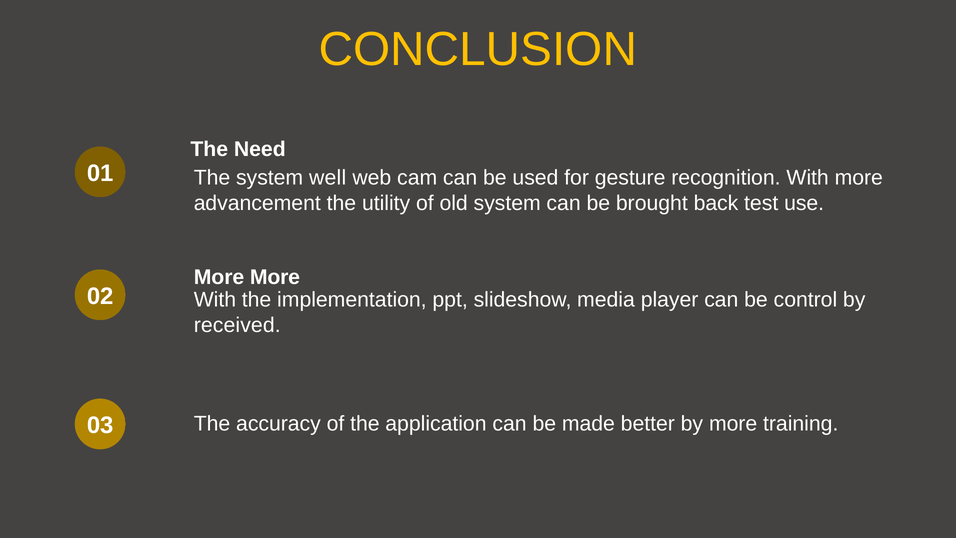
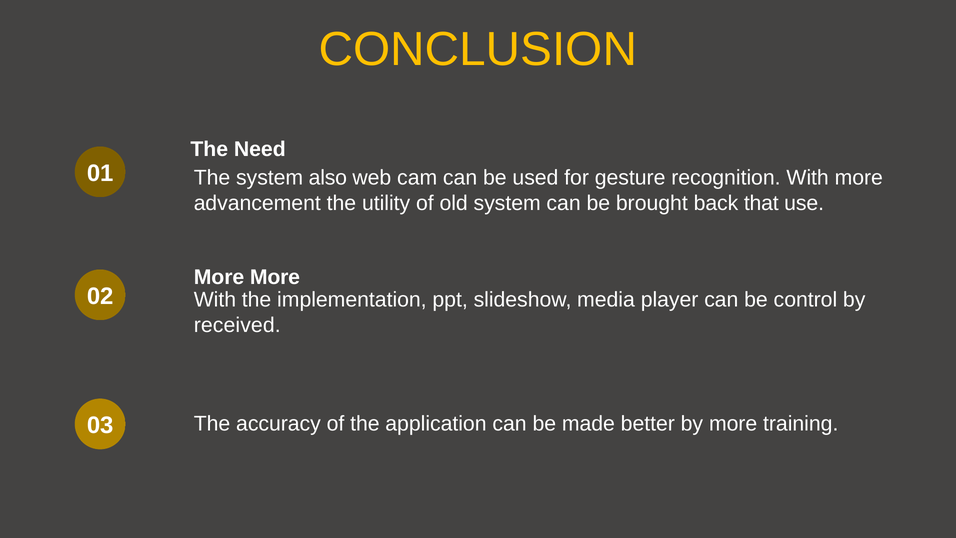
well: well -> also (328, 178)
test: test -> that (761, 203)
